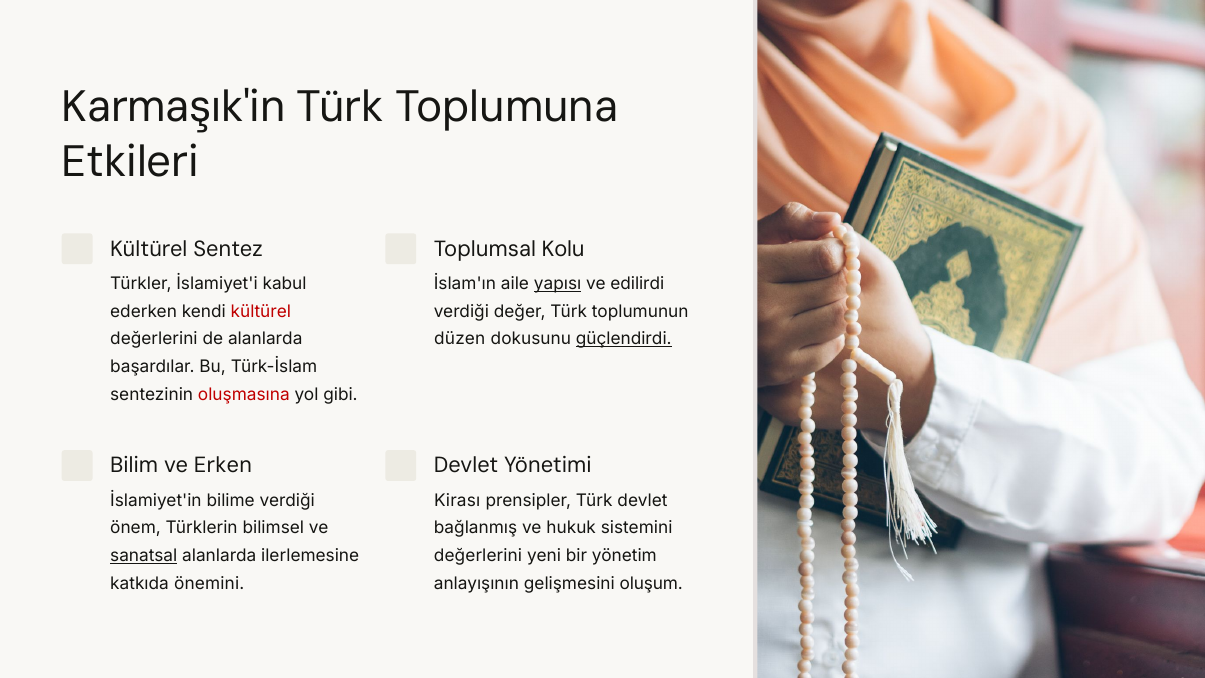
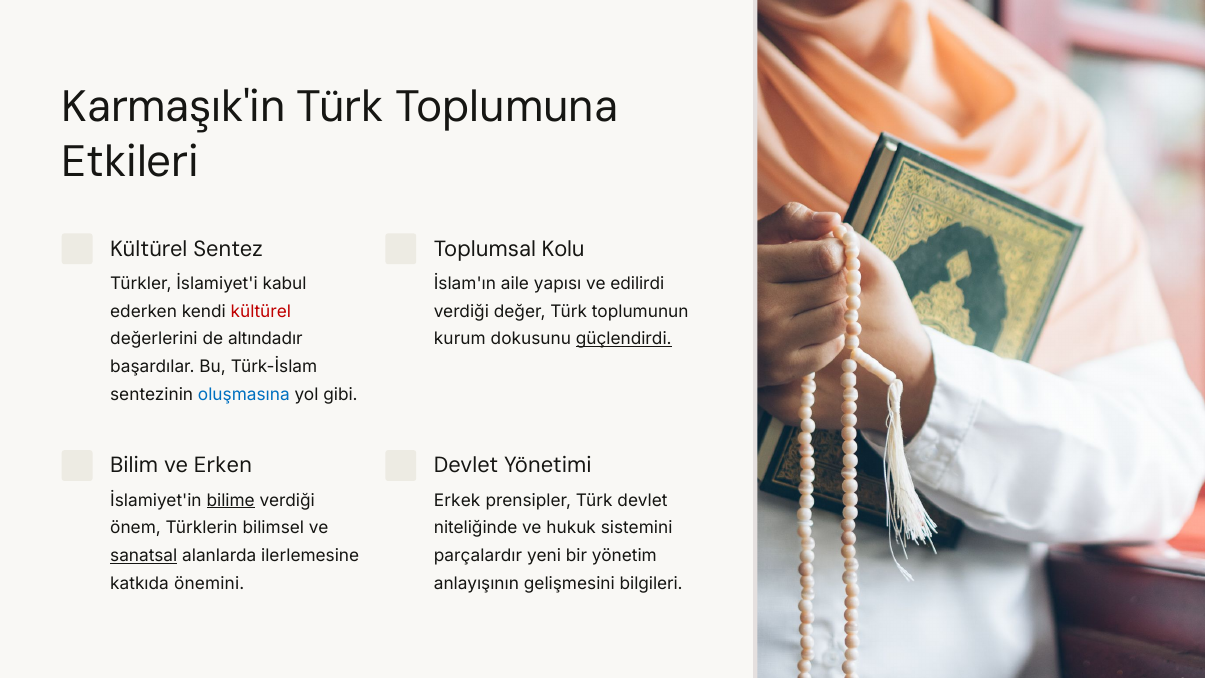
yapısı underline: present -> none (558, 284)
de alanlarda: alanlarda -> altındadır (265, 339)
düzen: düzen -> kurum (460, 339)
oluşmasına colour: red -> blue (244, 395)
bilime underline: none -> present (231, 500)
Kirası: Kirası -> Erkek (457, 500)
bağlanmış: bağlanmış -> niteliğinde (476, 528)
değerlerini: değerlerini -> parçalardır (478, 556)
oluşum: oluşum -> bilgileri (651, 584)
